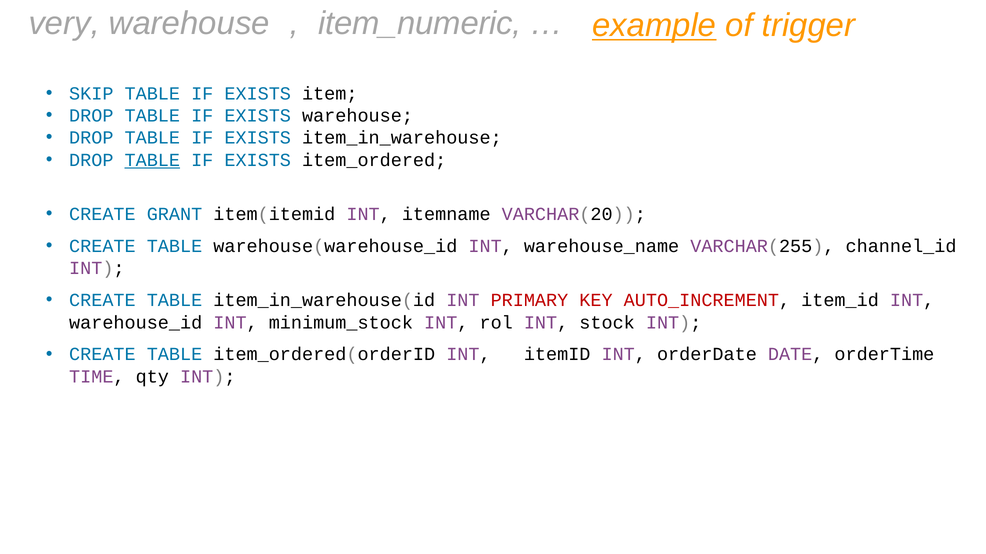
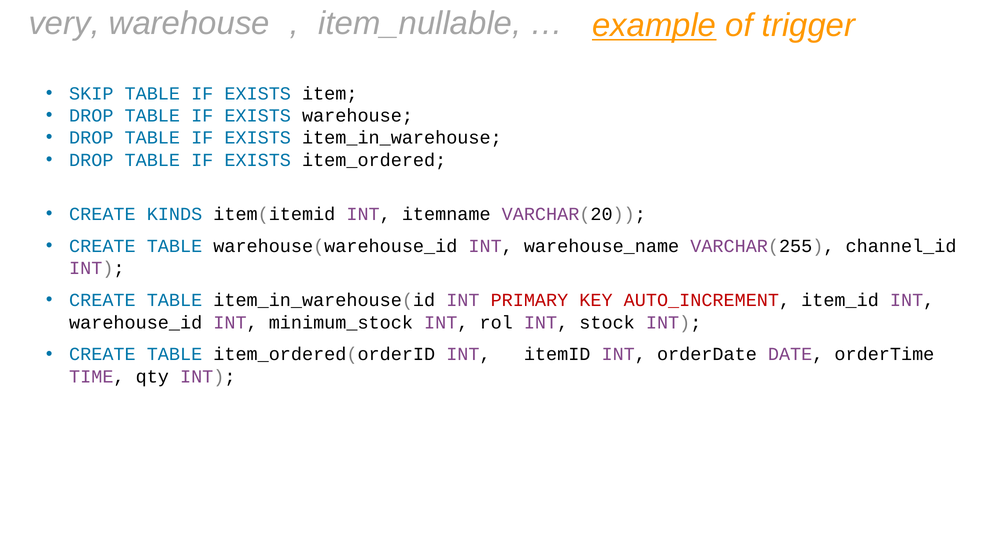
item_numeric: item_numeric -> item_nullable (420, 23)
TABLE underline: present -> none (152, 160)
GRANT: GRANT -> KINDS (174, 214)
